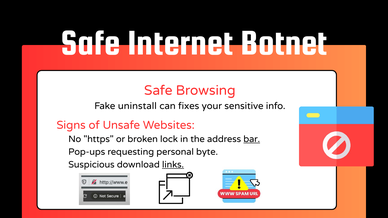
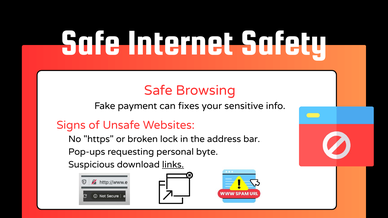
Botnet: Botnet -> Safety (284, 43)
uninstall: uninstall -> payment (137, 106)
bar underline: present -> none (252, 139)
